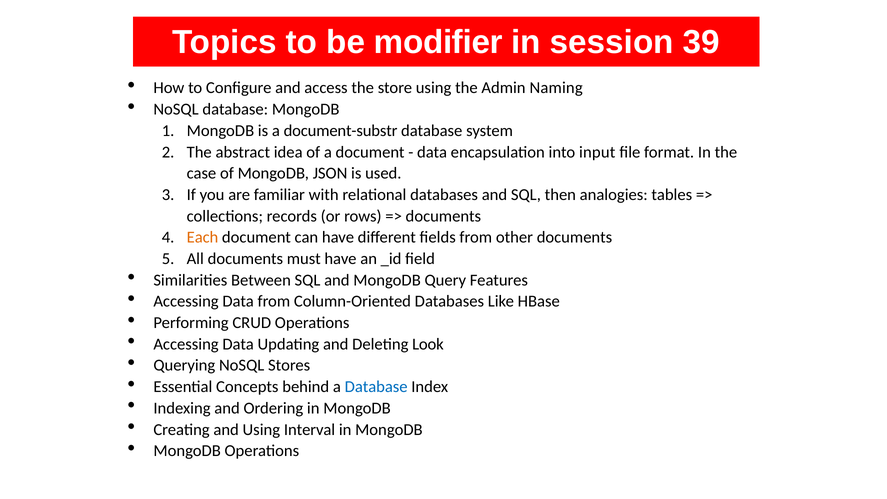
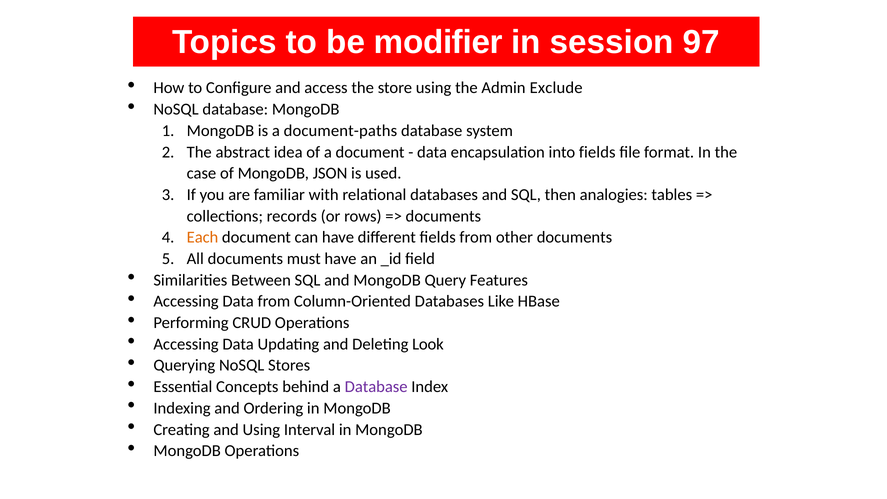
39: 39 -> 97 (701, 42)
Naming: Naming -> Exclude (556, 88)
document-substr: document-substr -> document-paths (340, 131)
into input: input -> fields (597, 152)
Database colour: blue -> purple (376, 387)
